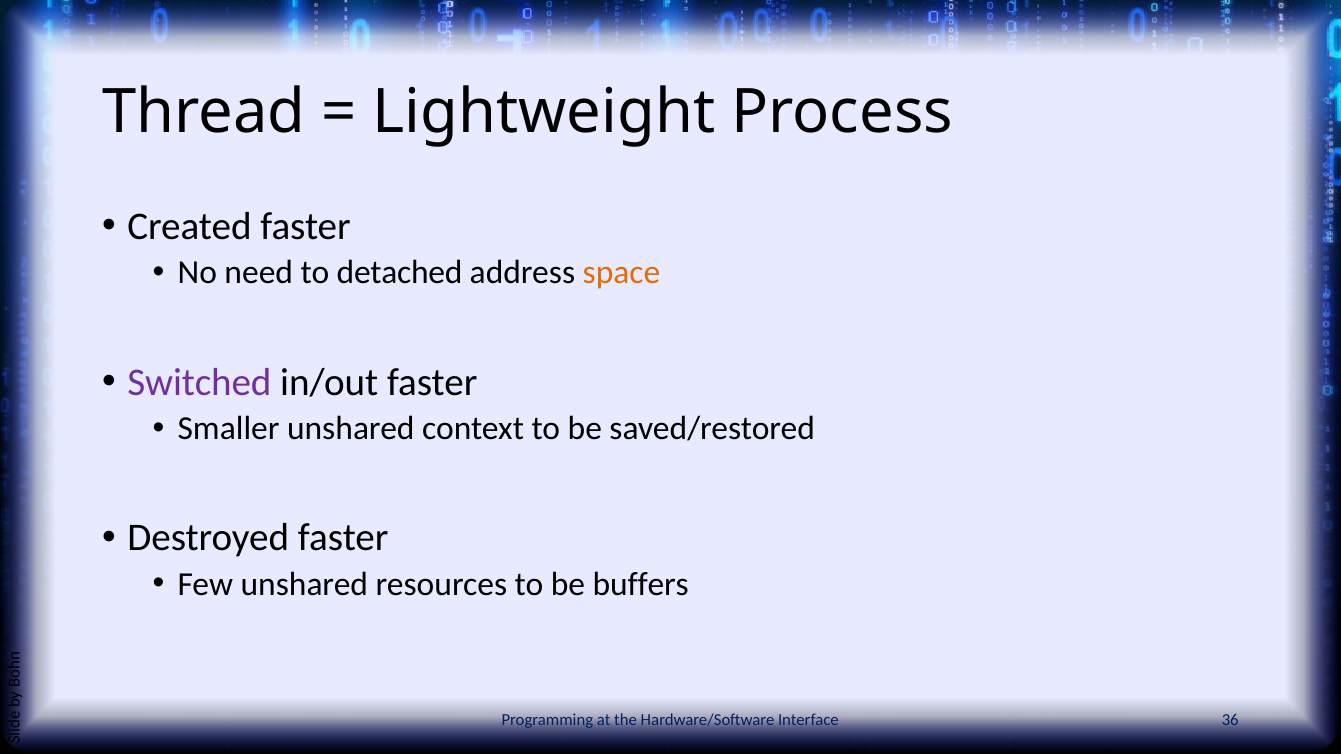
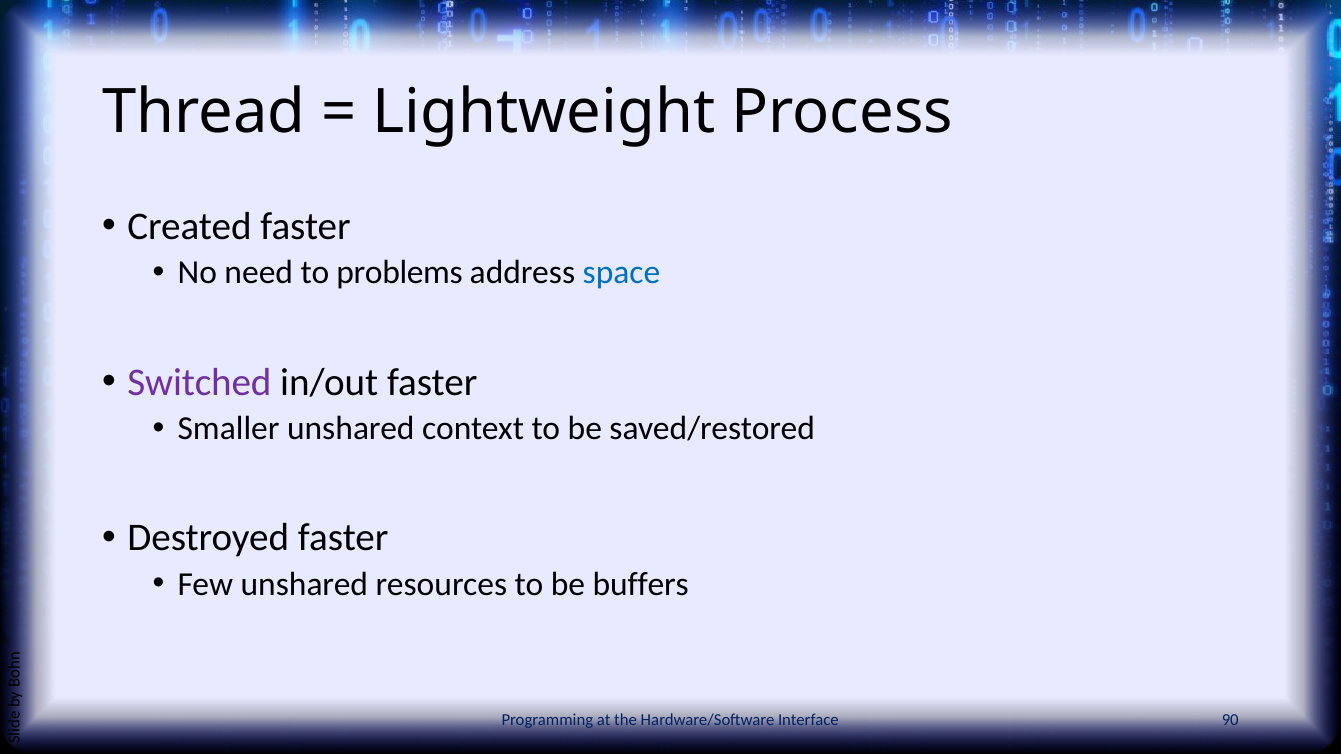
detached: detached -> problems (400, 273)
space colour: orange -> blue (621, 273)
36: 36 -> 90 (1230, 720)
